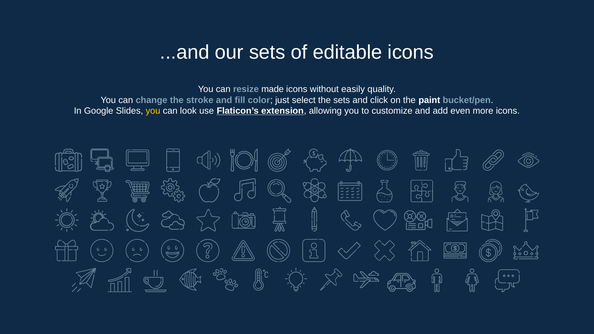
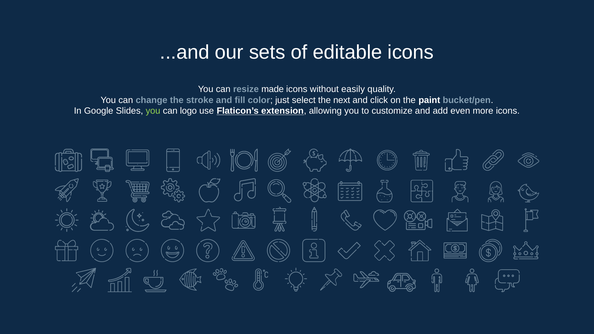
the sets: sets -> next (342, 100)
you colour: yellow -> light green (153, 111)
look: look -> logo (188, 111)
